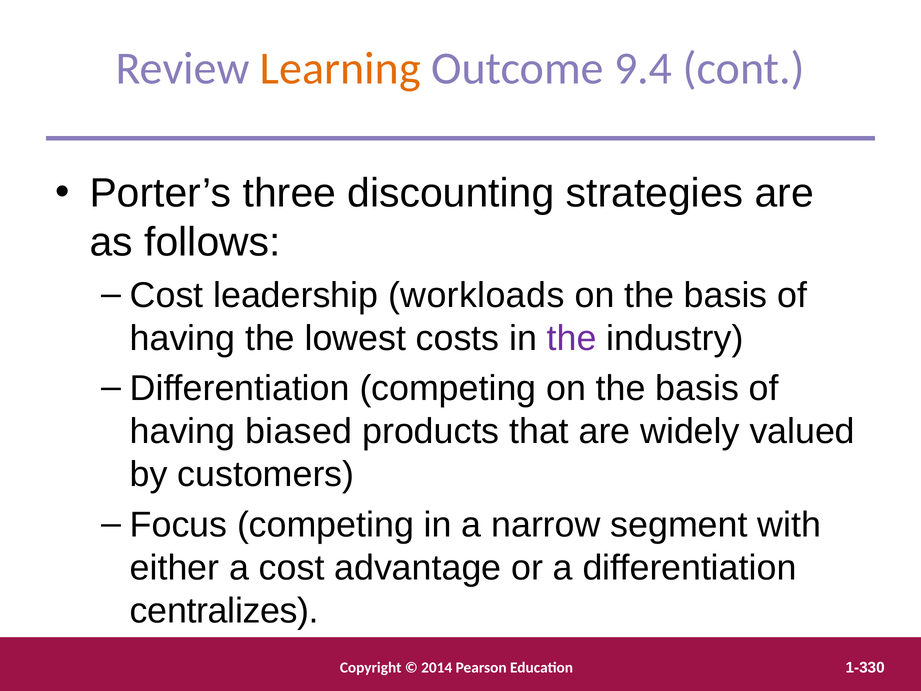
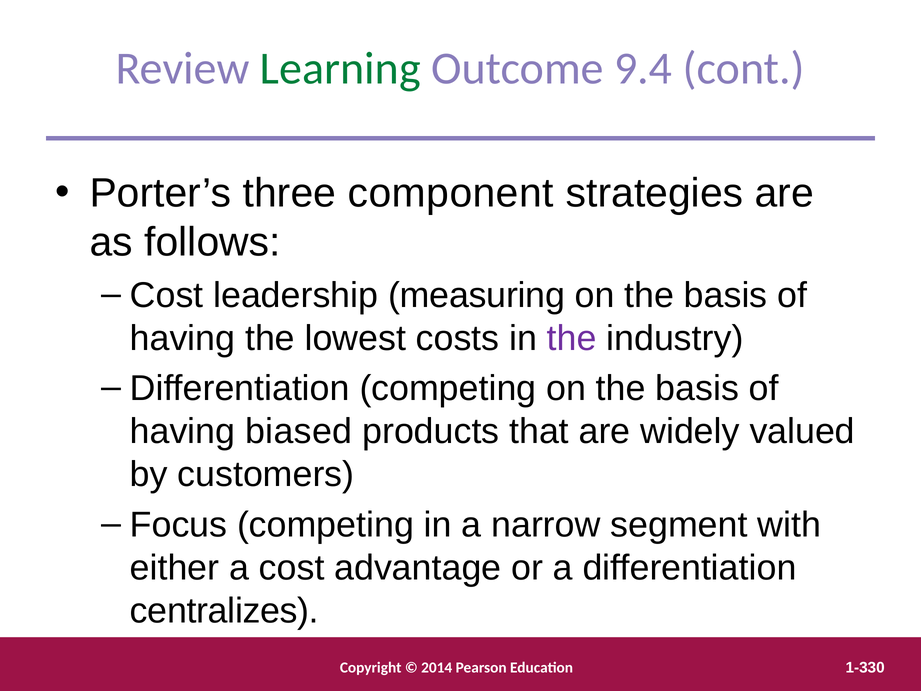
Learning colour: orange -> green (340, 68)
discounting: discounting -> component (451, 193)
workloads: workloads -> measuring (477, 295)
